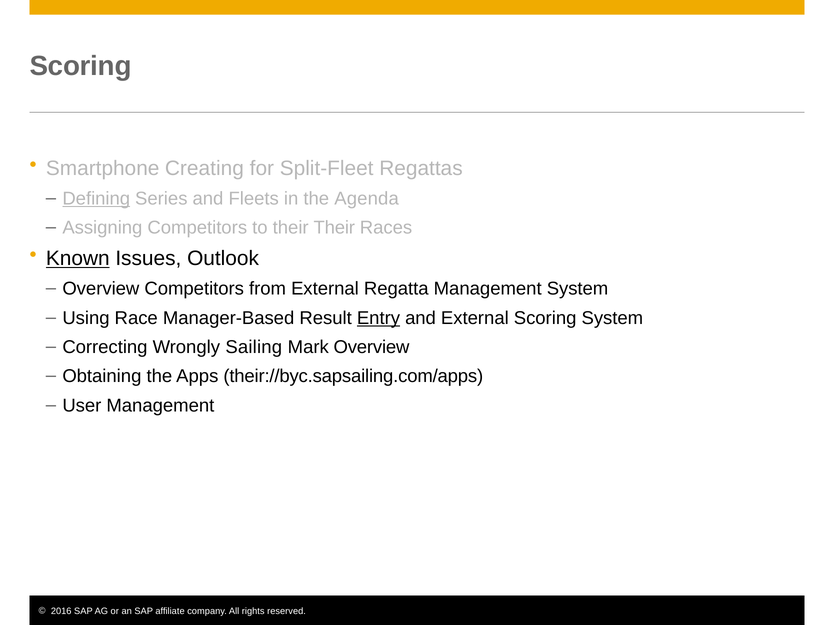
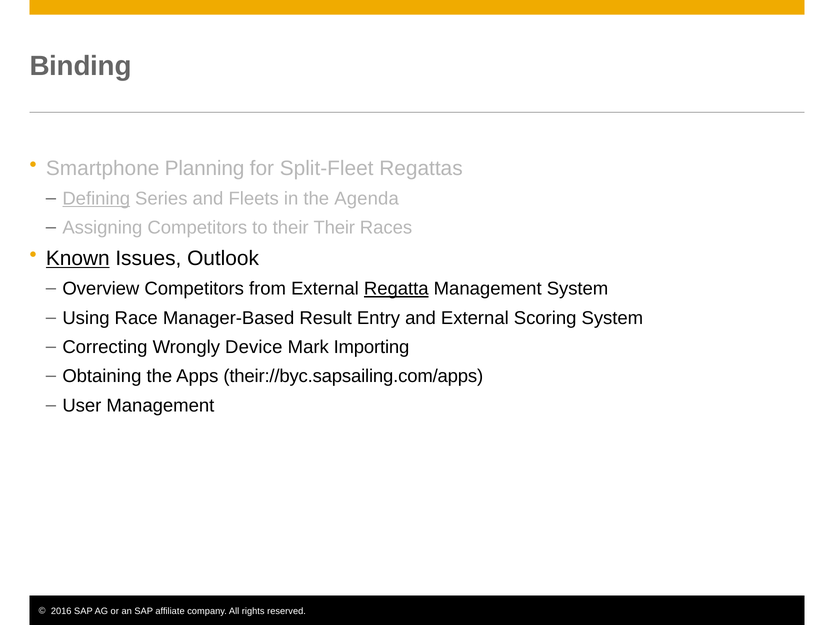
Scoring: Scoring -> Binding (81, 66)
Creating: Creating -> Planning (205, 168)
Regatta underline: none -> present (396, 289)
Entry underline: present -> none (378, 318)
Sailing: Sailing -> Device (254, 347)
Mark Overview: Overview -> Importing (372, 347)
